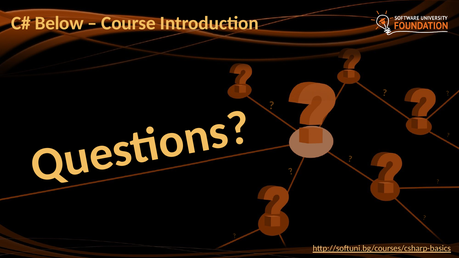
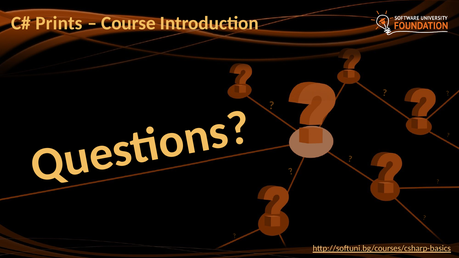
Below: Below -> Prints (59, 23)
